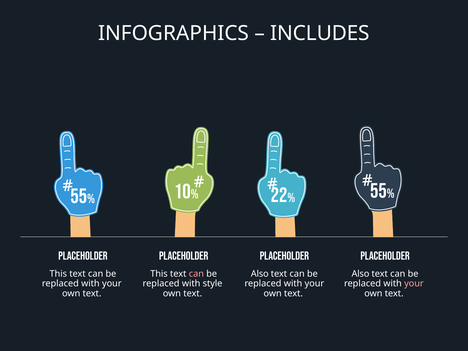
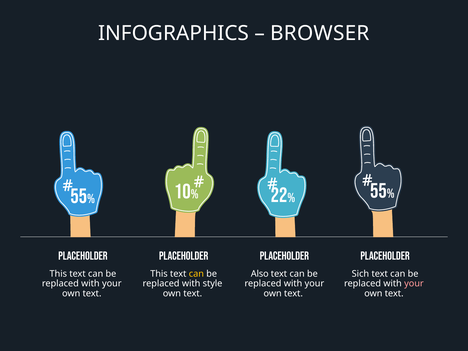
INCLUDES: INCLUDES -> BROWSER (320, 33)
can colour: pink -> yellow (196, 274)
Also: Also -> Sich (360, 274)
